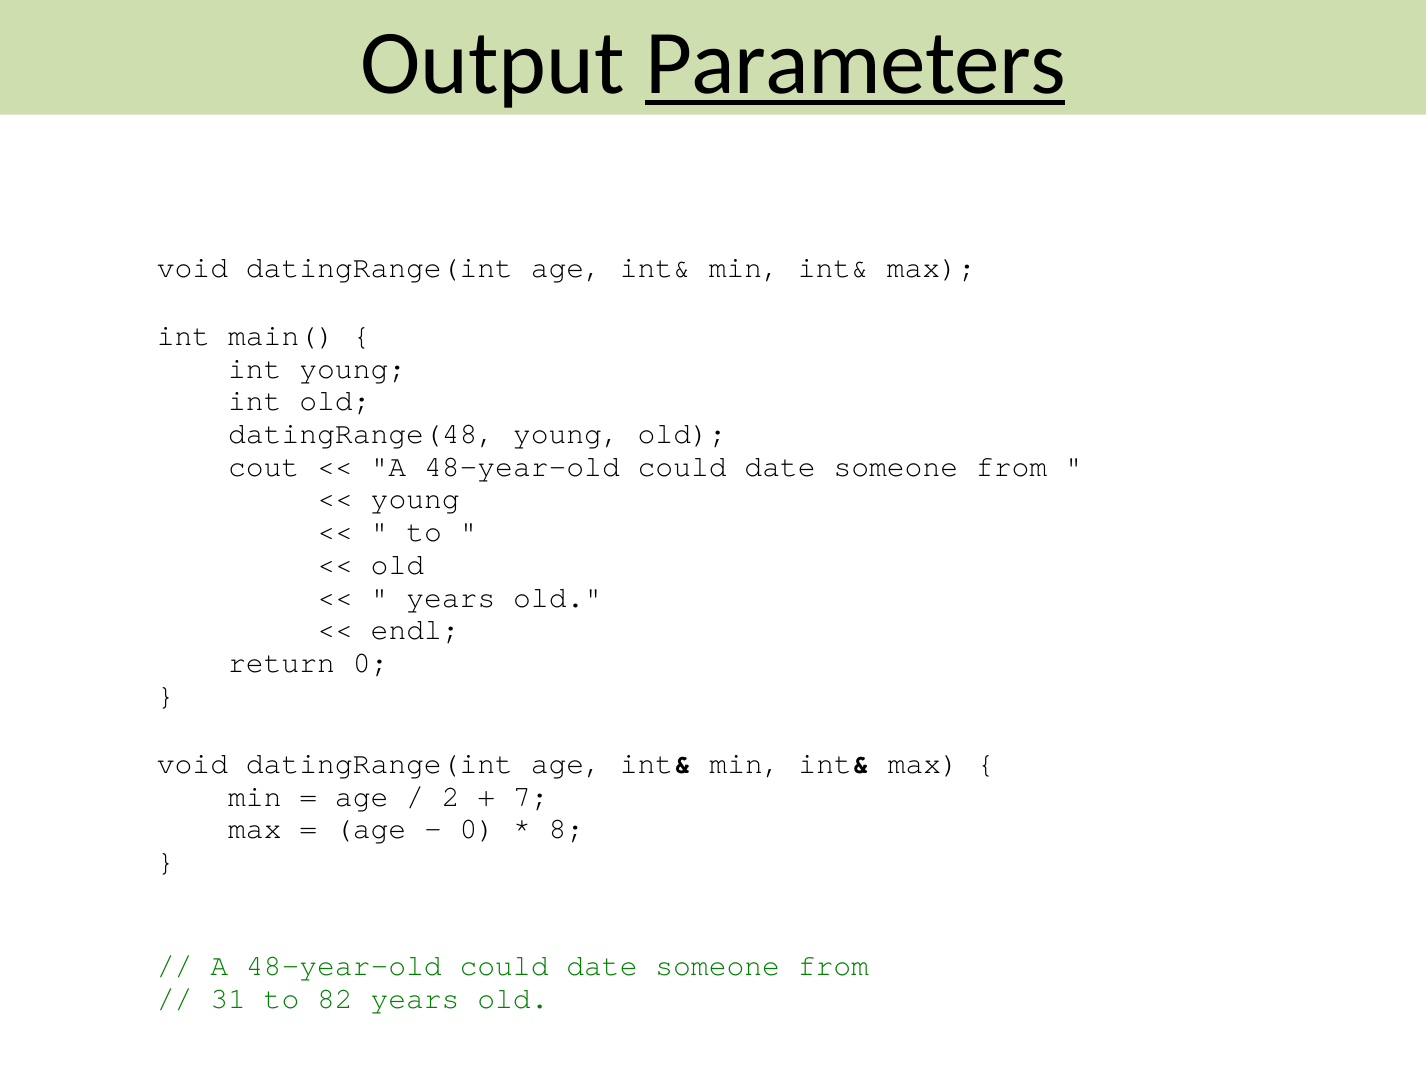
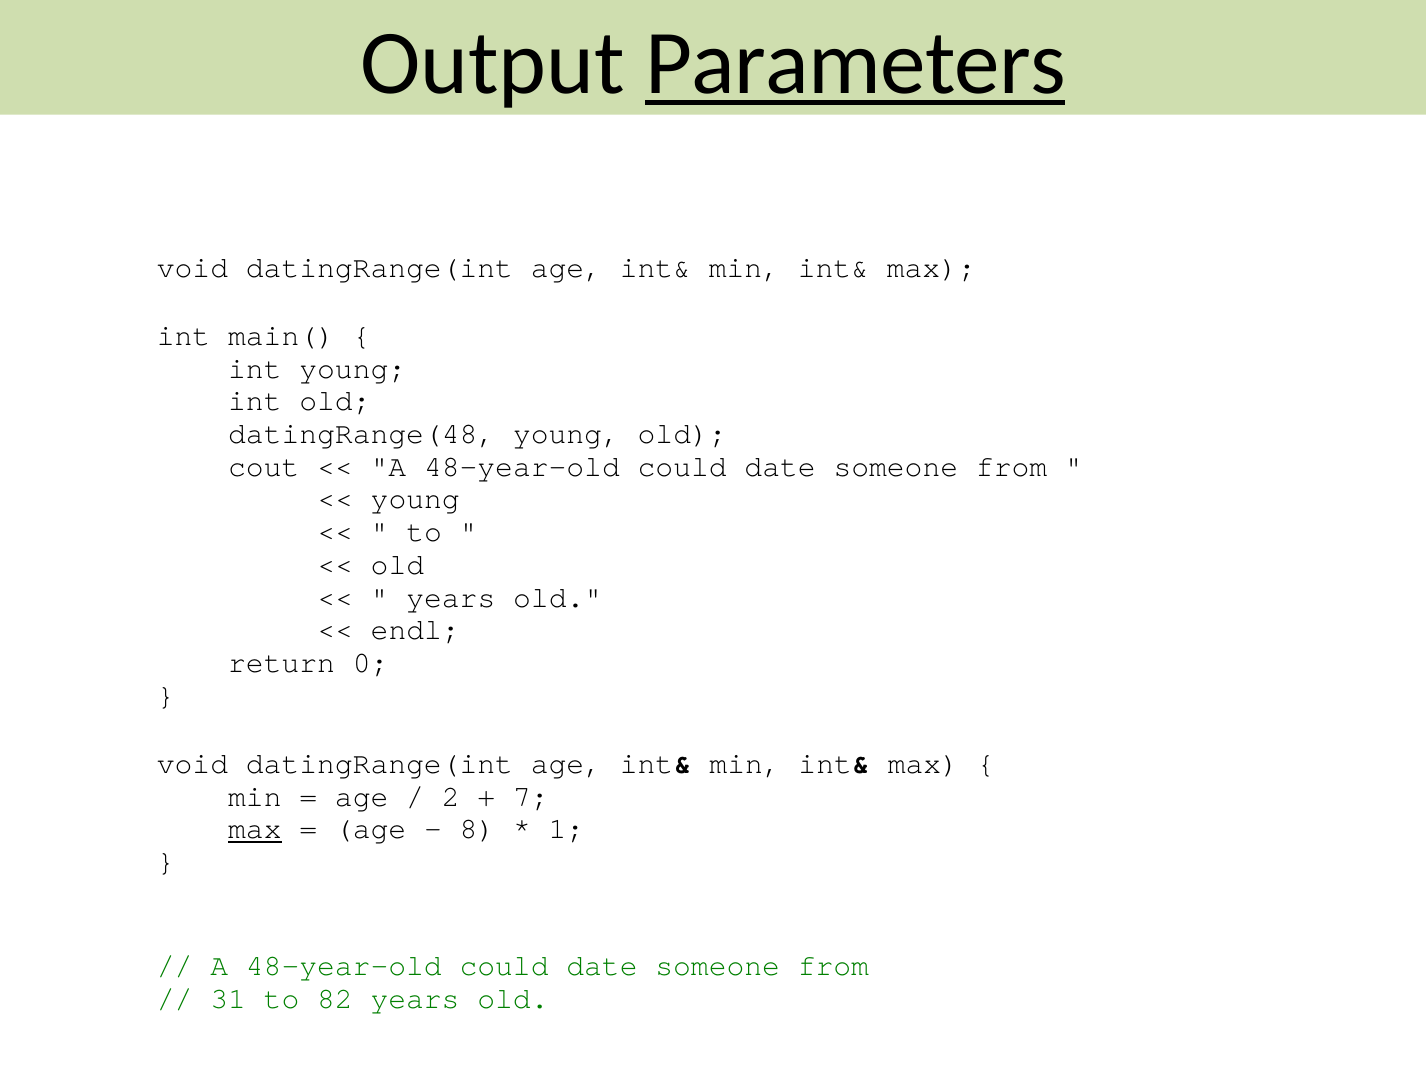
max underline: none -> present (255, 830)
0: 0 -> 8 (477, 830)
8: 8 -> 1 (566, 830)
